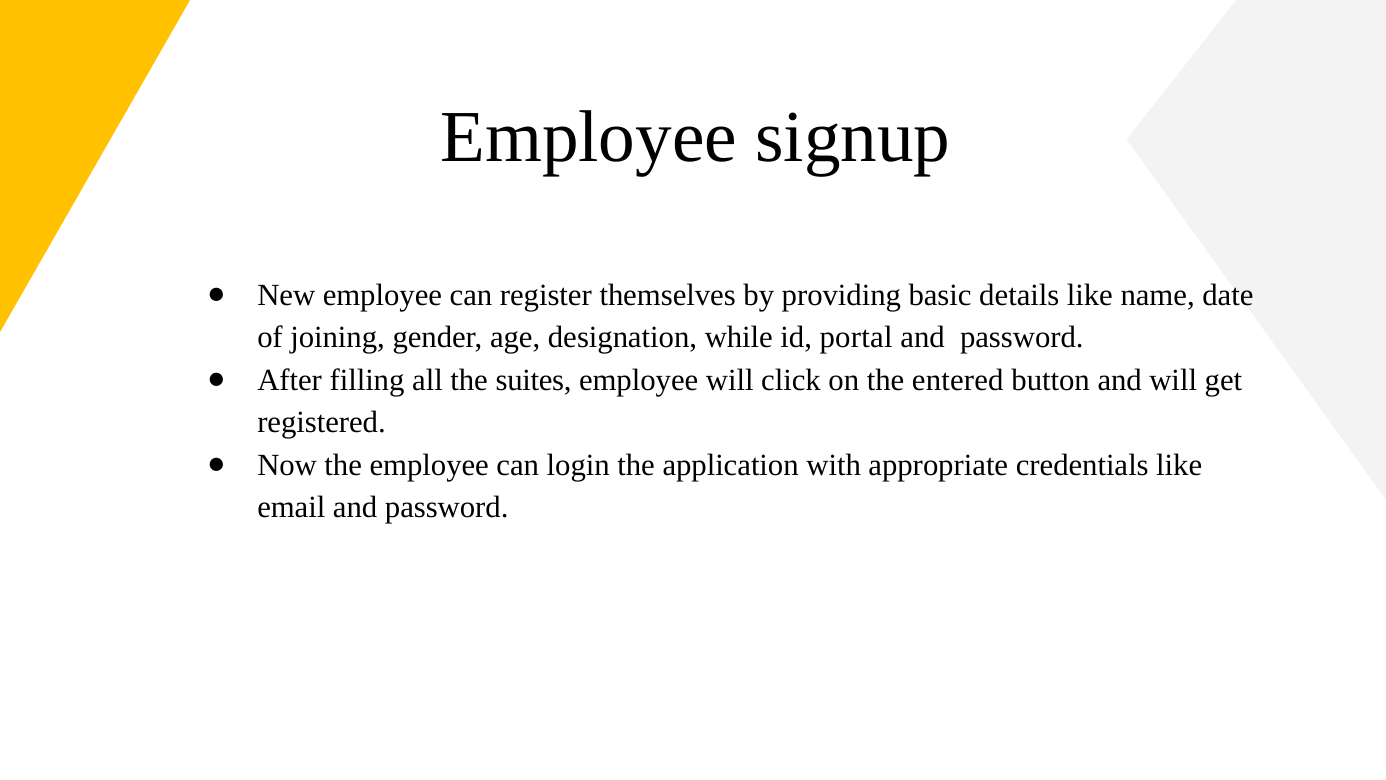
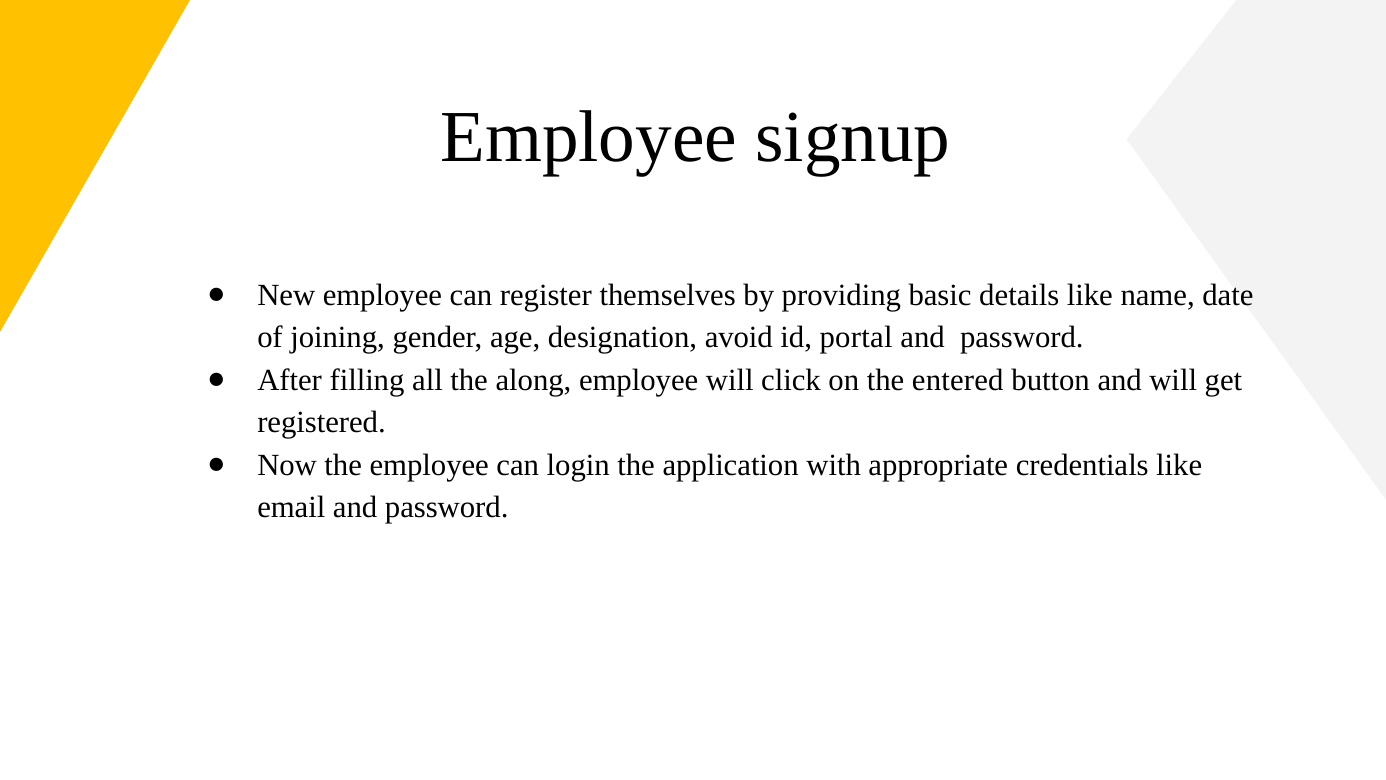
while: while -> avoid (739, 337)
suites: suites -> along (534, 380)
